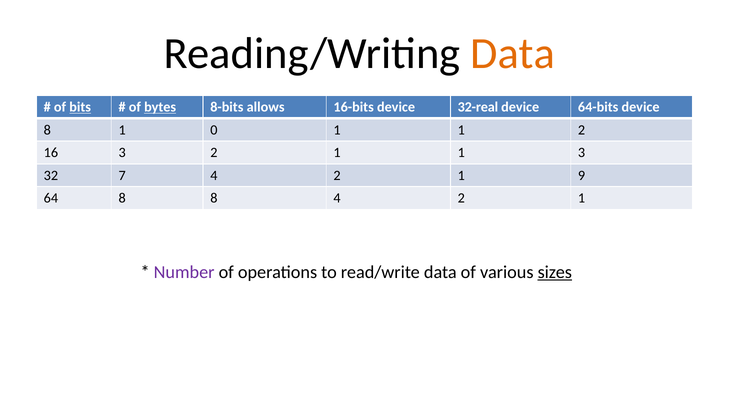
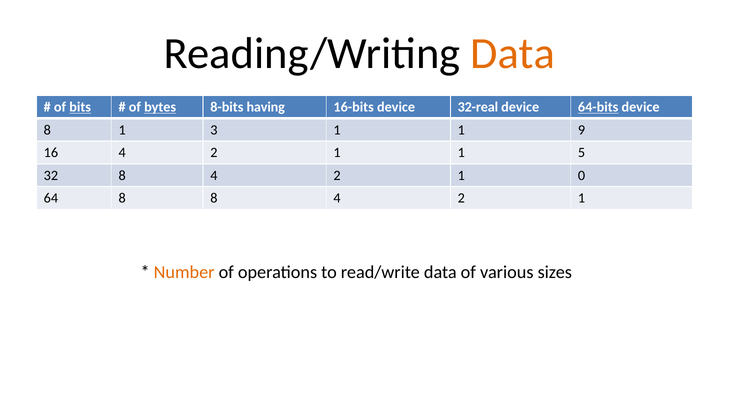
allows: allows -> having (266, 107)
64-bits underline: none -> present (598, 107)
0: 0 -> 3 (214, 130)
1 2: 2 -> 9 (582, 130)
16 3: 3 -> 4 (122, 153)
1 3: 3 -> 5 (582, 153)
32 7: 7 -> 8 (122, 175)
9: 9 -> 0 (582, 175)
Number colour: purple -> orange (184, 272)
sizes underline: present -> none (555, 272)
